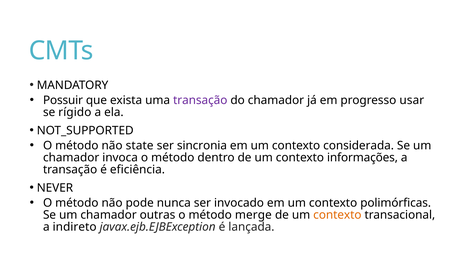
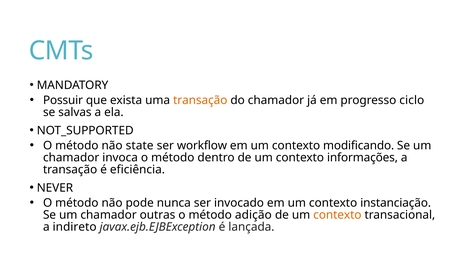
transação colour: purple -> orange (200, 100)
usar: usar -> ciclo (412, 100)
rígido: rígido -> salvas (75, 112)
sincronia: sincronia -> workflow (202, 145)
considerada: considerada -> modificando (359, 145)
polimórficas: polimórficas -> instanciação (396, 203)
merge: merge -> adição (253, 215)
